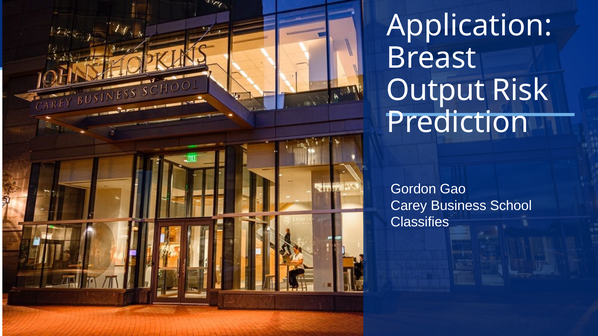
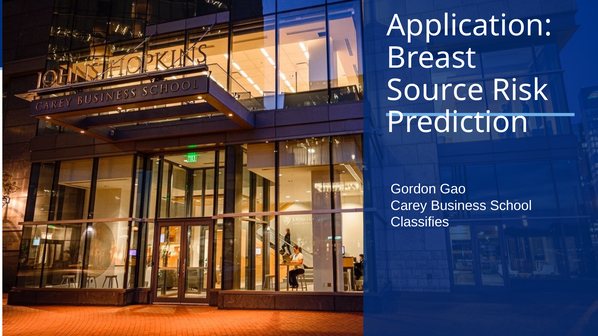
Output: Output -> Source (435, 90)
